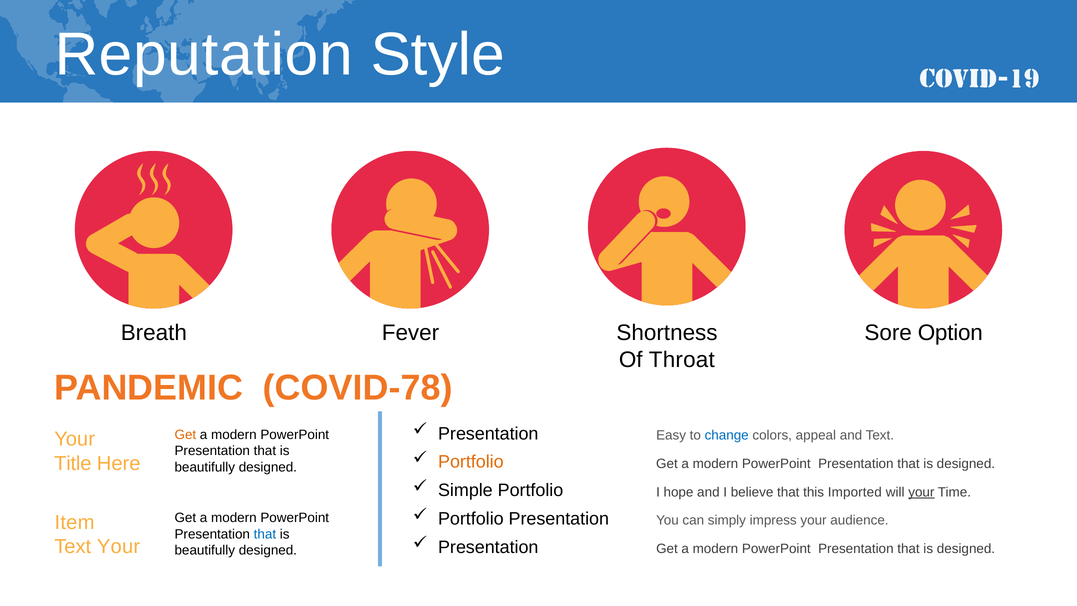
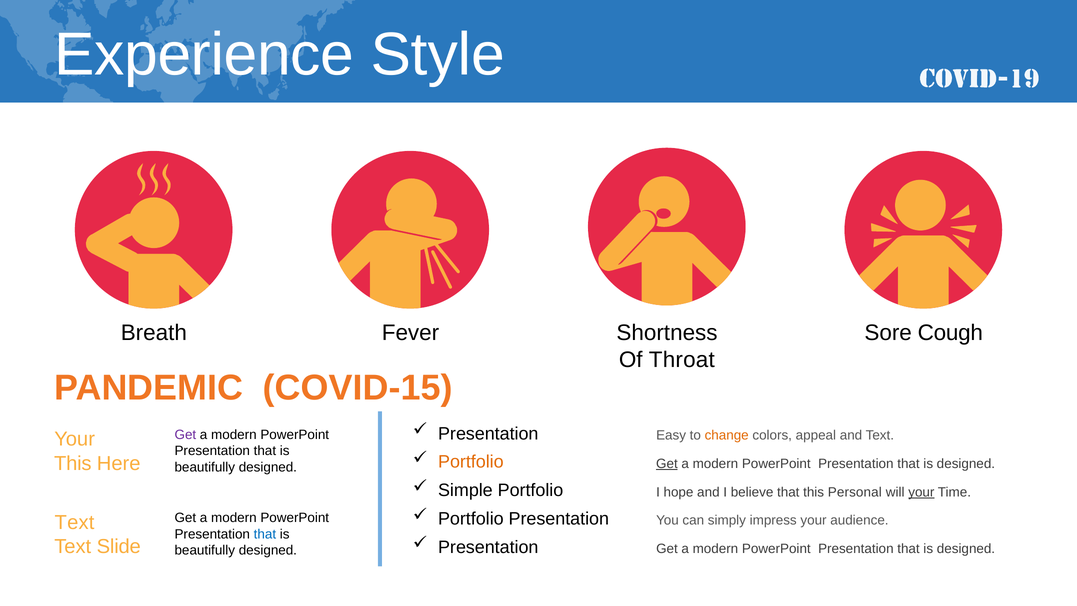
Reputation: Reputation -> Experience (204, 55)
Option: Option -> Cough (950, 333)
COVID-78: COVID-78 -> COVID-15 (358, 388)
Get colour: orange -> purple (185, 435)
change colour: blue -> orange (727, 435)
Title: Title -> This (73, 463)
Get underline: none -> present (667, 464)
Imported: Imported -> Personal (855, 492)
Item: Item -> Text (75, 522)
Text Your: Your -> Slide (119, 547)
